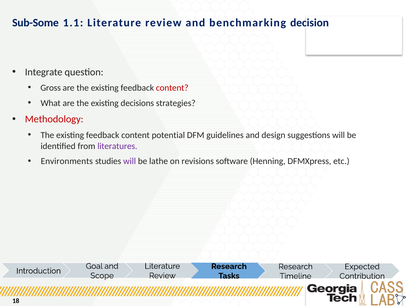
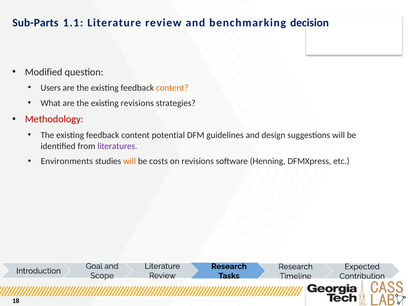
Sub-Some: Sub-Some -> Sub-Parts (35, 23)
Integrate: Integrate -> Modified (44, 72)
Gross: Gross -> Users (51, 88)
content colour: red -> orange (172, 88)
existing decisions: decisions -> revisions (137, 103)
will colour: purple -> orange (130, 161)
lathe: lathe -> costs (159, 161)
